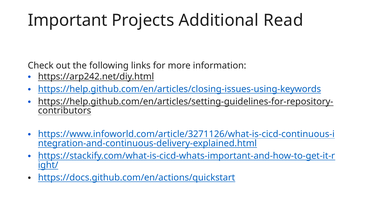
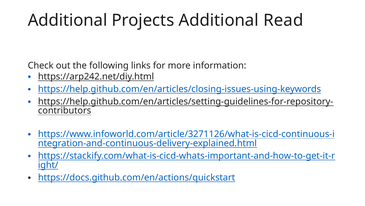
Important: Important -> Additional (68, 20)
